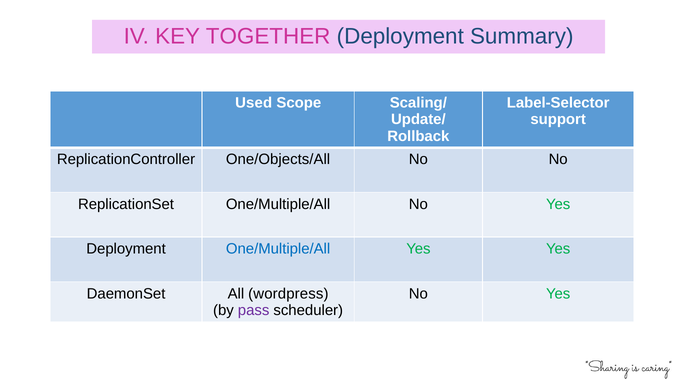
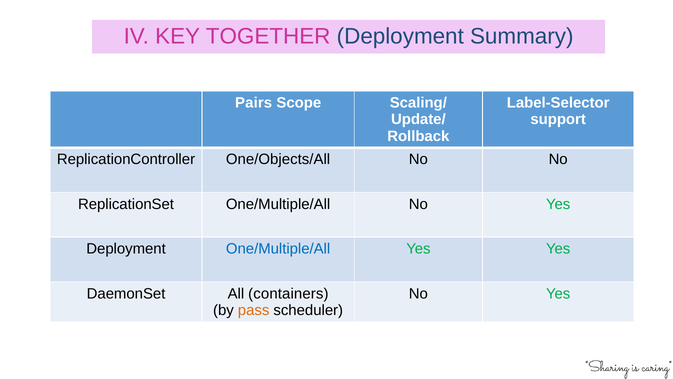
Used: Used -> Pairs (254, 103)
wordpress: wordpress -> containers (288, 293)
pass colour: purple -> orange (254, 310)
